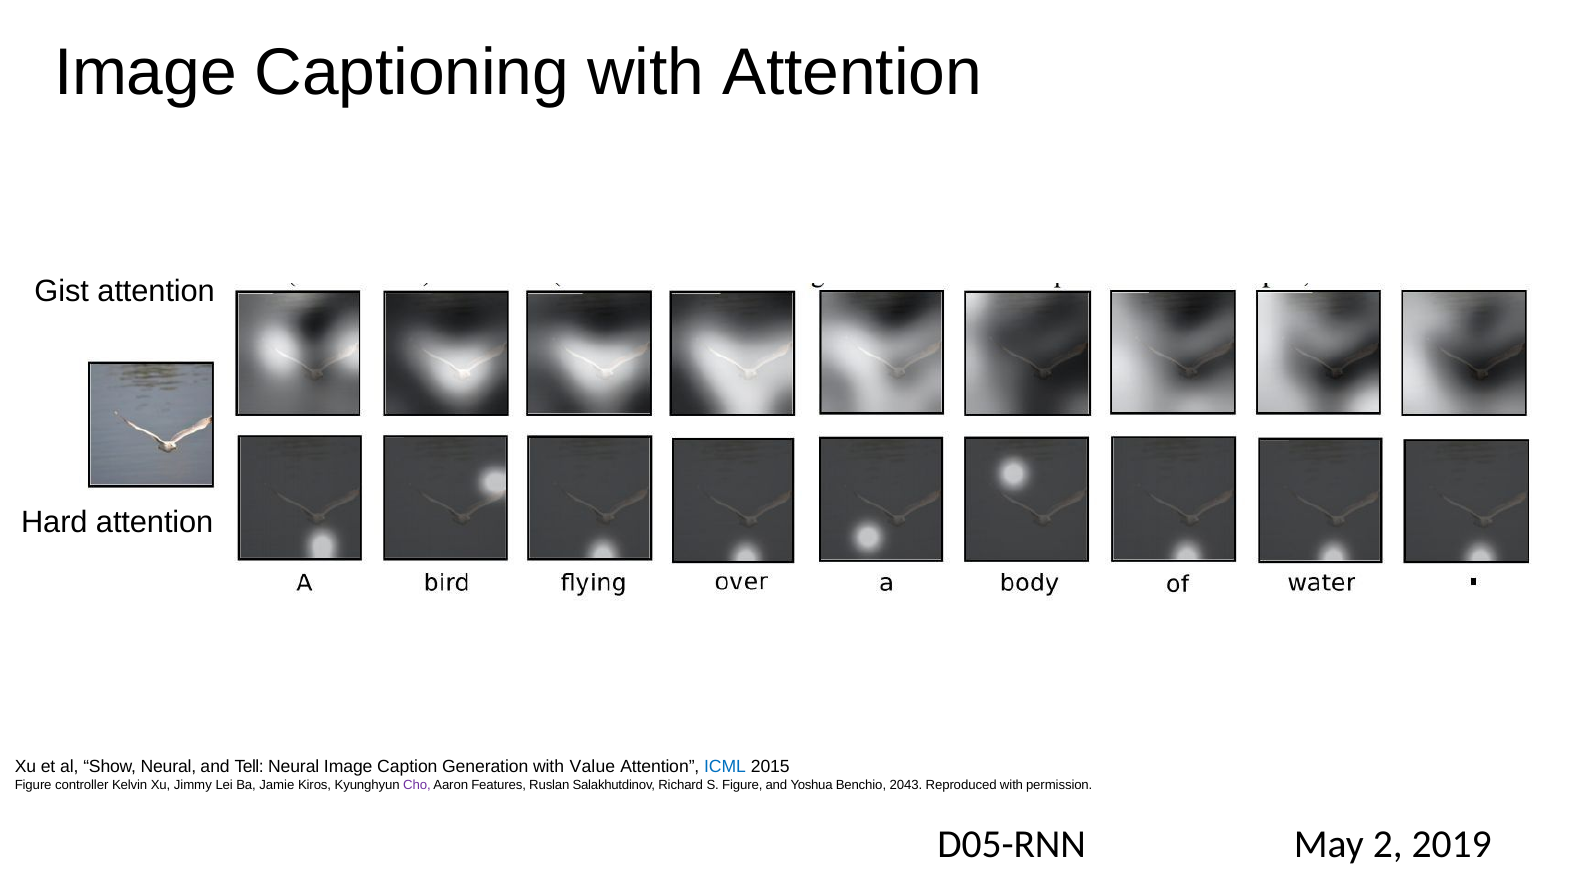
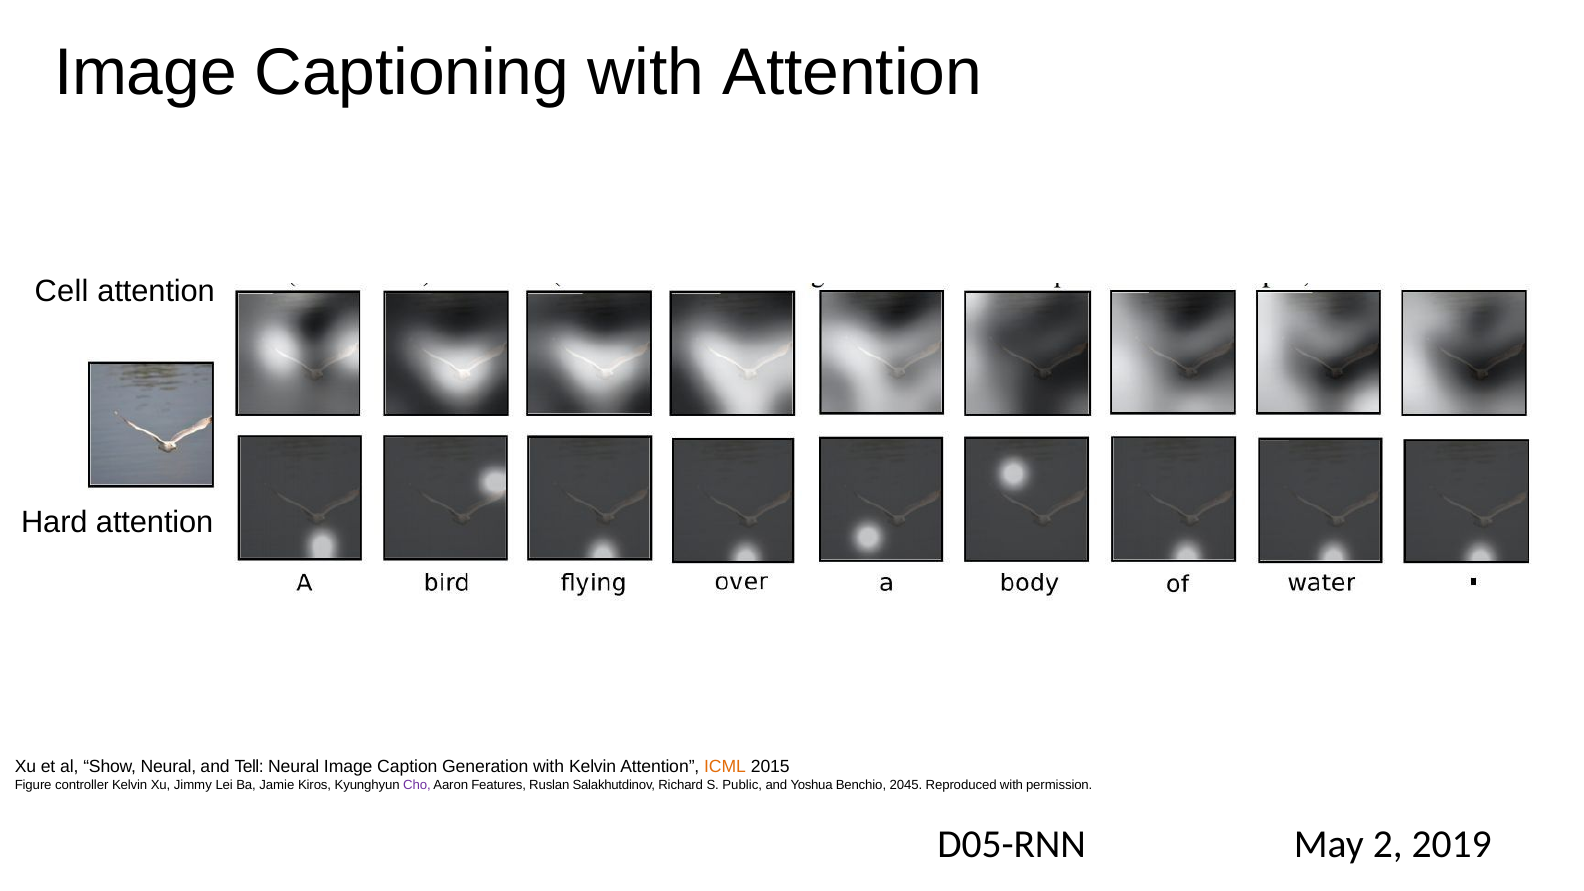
Gist: Gist -> Cell (62, 291)
with Value: Value -> Kelvin (593, 766)
ICML colour: blue -> orange (725, 766)
S Figure: Figure -> Public (742, 785)
2043: 2043 -> 2045 (906, 785)
